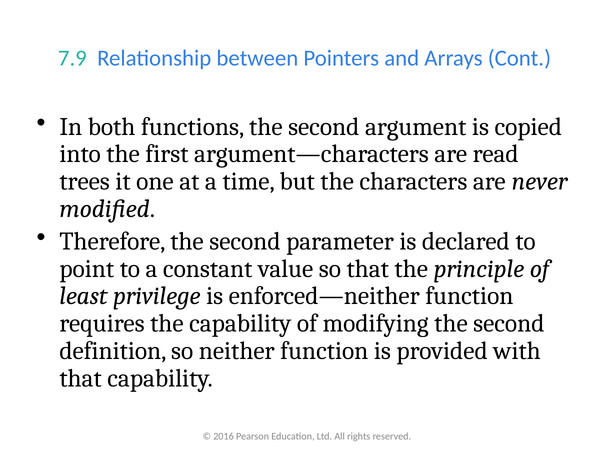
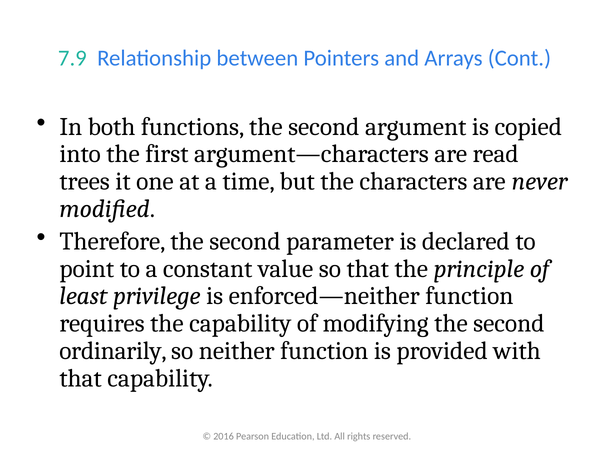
definition: definition -> ordinarily (113, 351)
